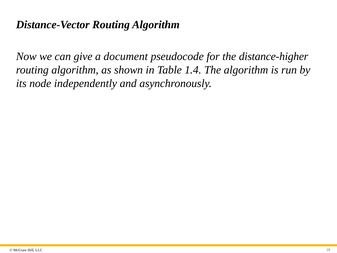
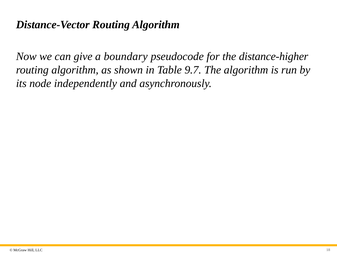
document: document -> boundary (126, 56)
1.4: 1.4 -> 9.7 (193, 70)
